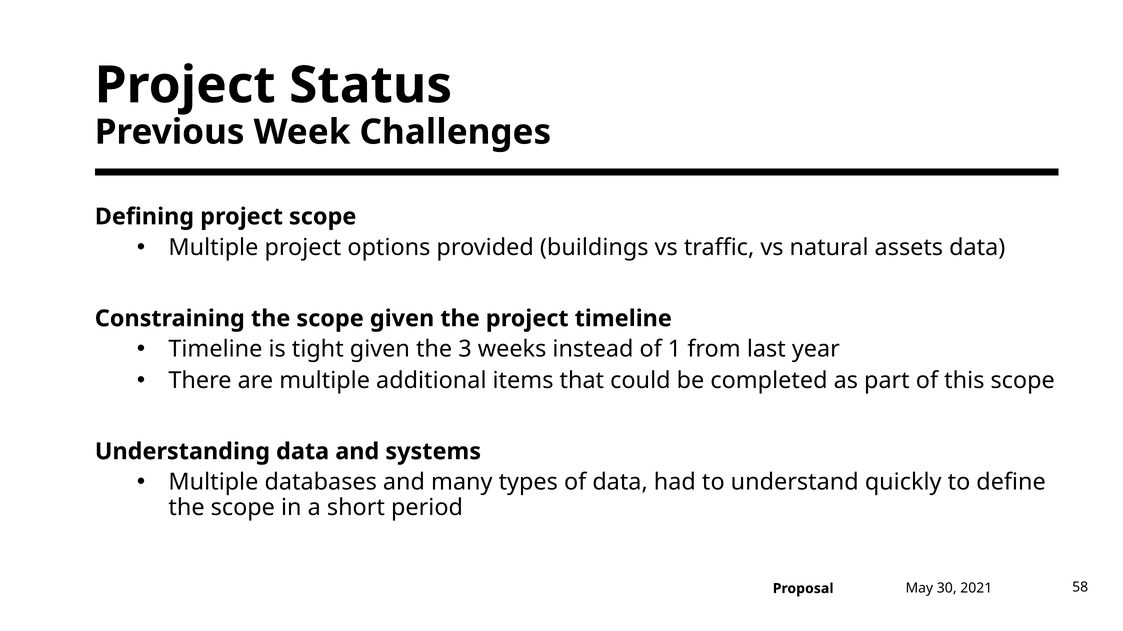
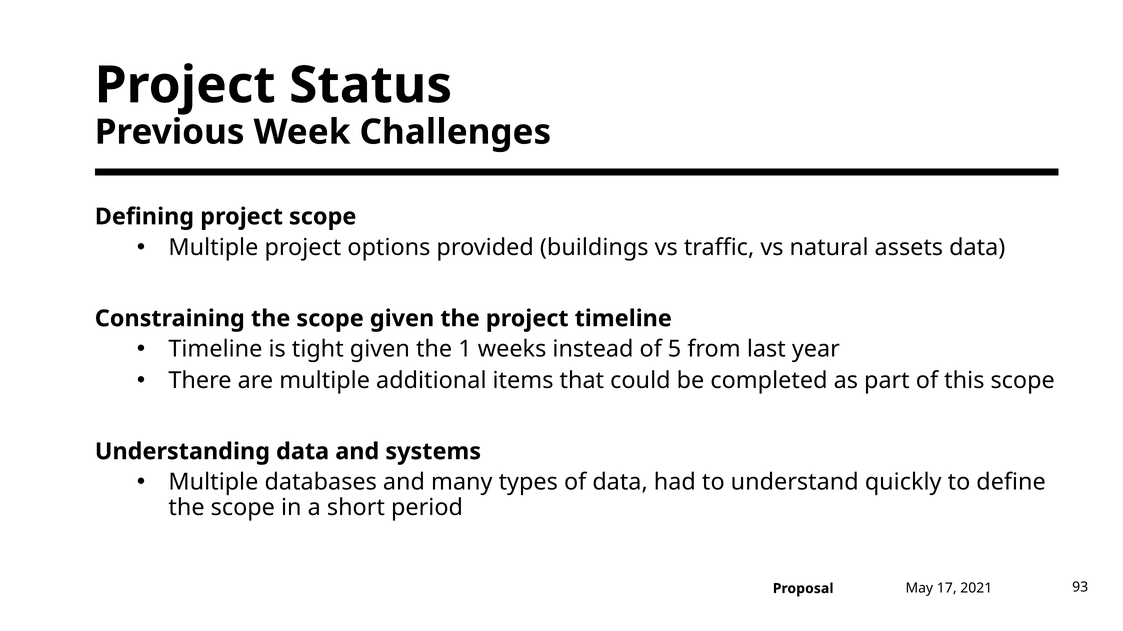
3: 3 -> 1 (465, 350)
1: 1 -> 5 (675, 350)
30: 30 -> 17 (947, 589)
58: 58 -> 93 (1080, 588)
